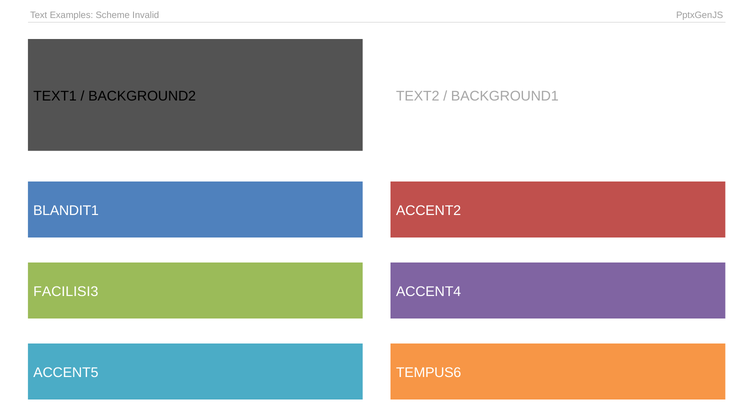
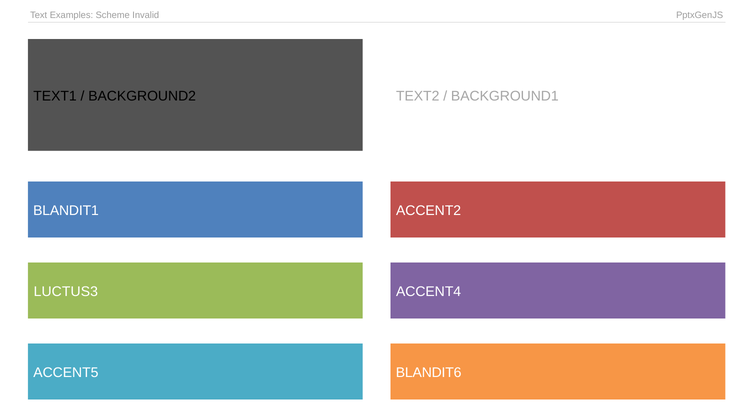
FACILISI3: FACILISI3 -> LUCTUS3 (66, 291)
TEMPUS6: TEMPUS6 -> BLANDIT6 (429, 372)
